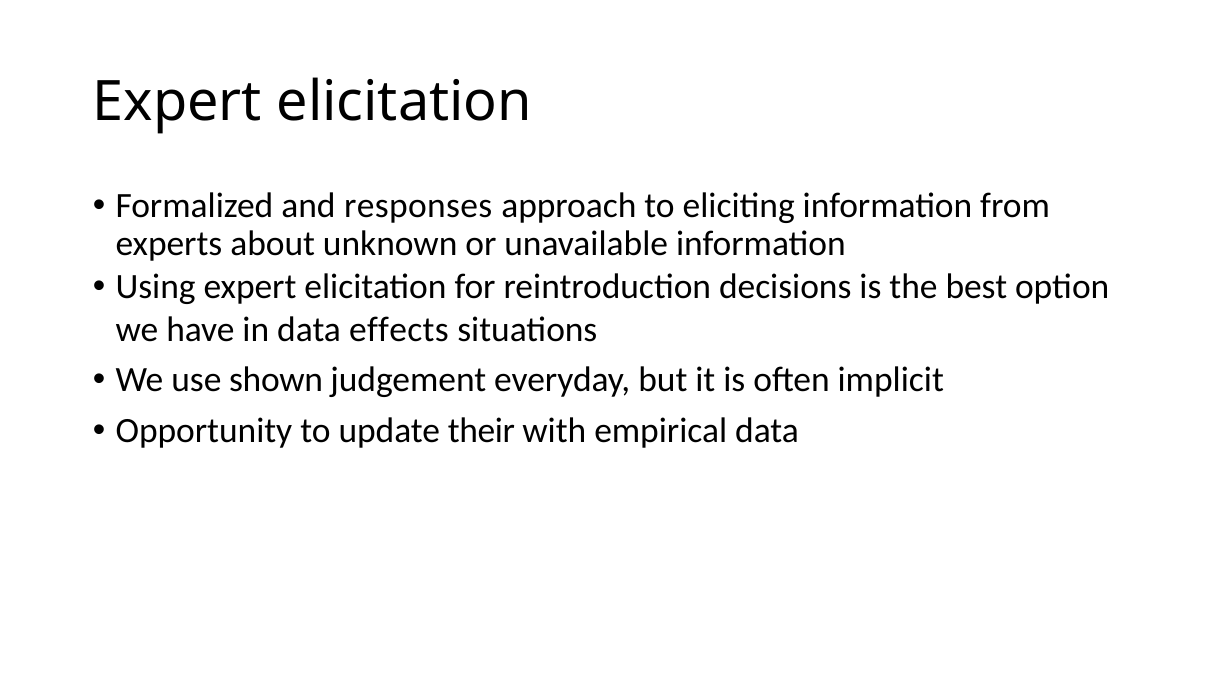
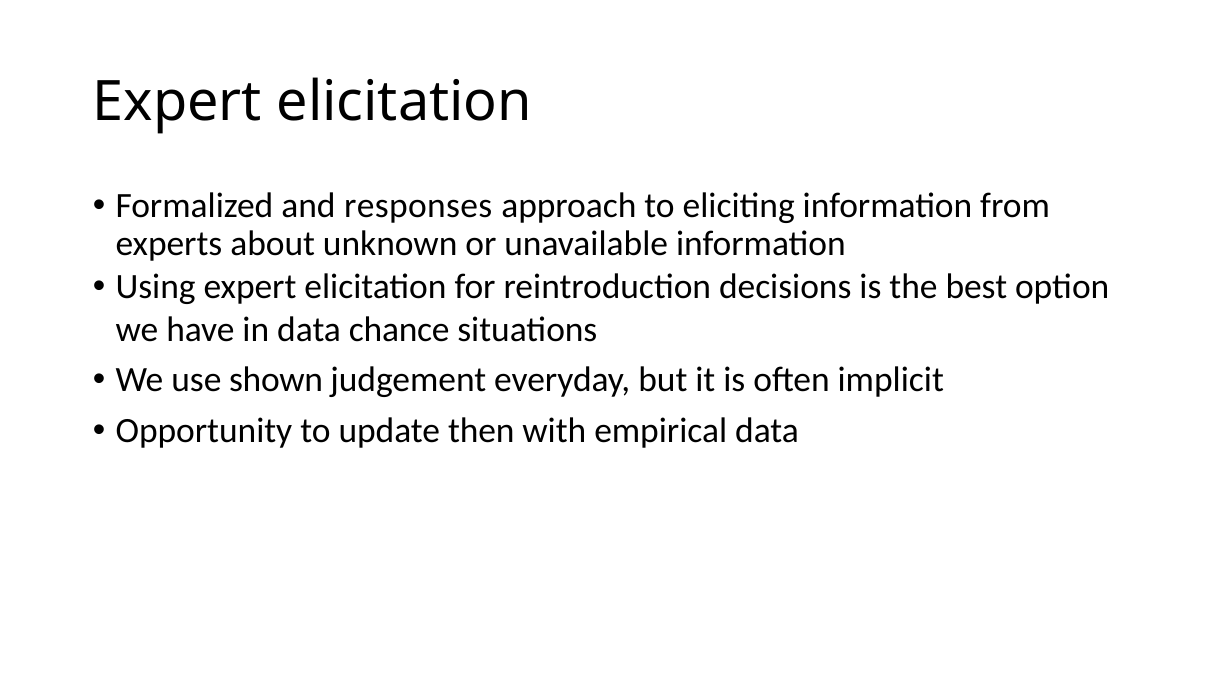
effects: effects -> chance (399, 330)
their: their -> then (481, 431)
